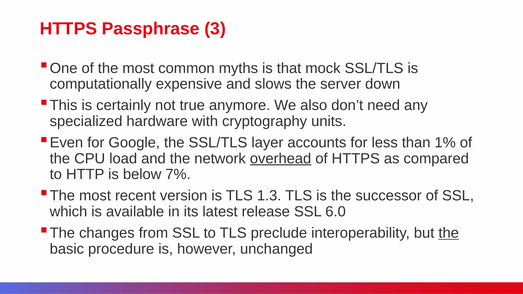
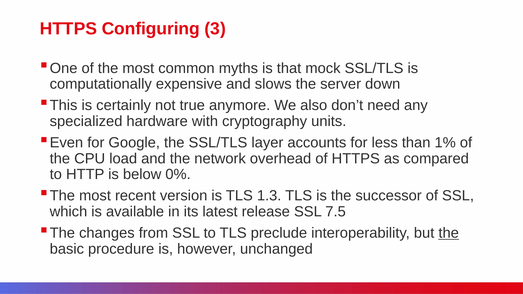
Passphrase: Passphrase -> Configuring (151, 29)
overhead underline: present -> none (281, 159)
7%: 7% -> 0% (178, 175)
6.0: 6.0 -> 7.5 (336, 212)
